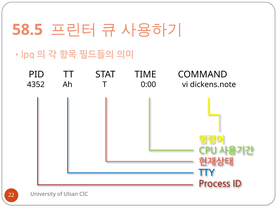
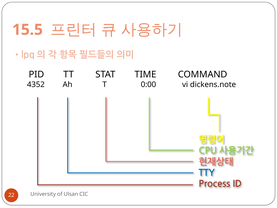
58.5: 58.5 -> 15.5 (27, 30)
